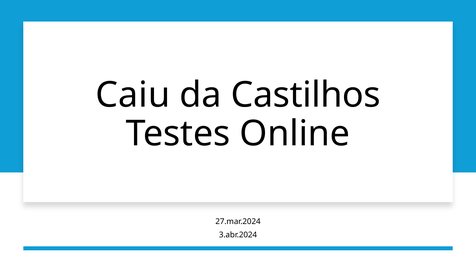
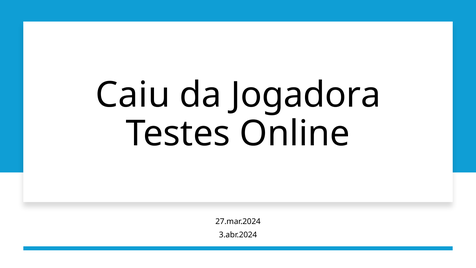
Castilhos: Castilhos -> Jogadora (306, 95)
